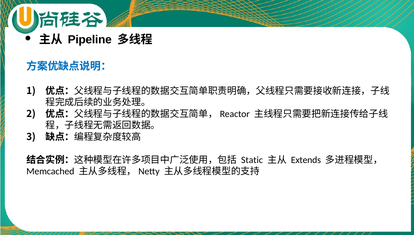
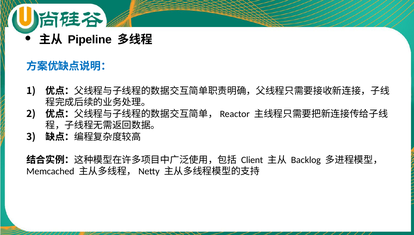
Static: Static -> Client (252, 160)
Extends: Extends -> Backlog (306, 160)
